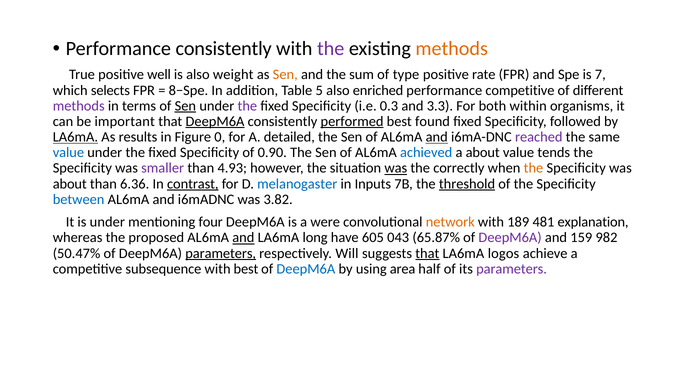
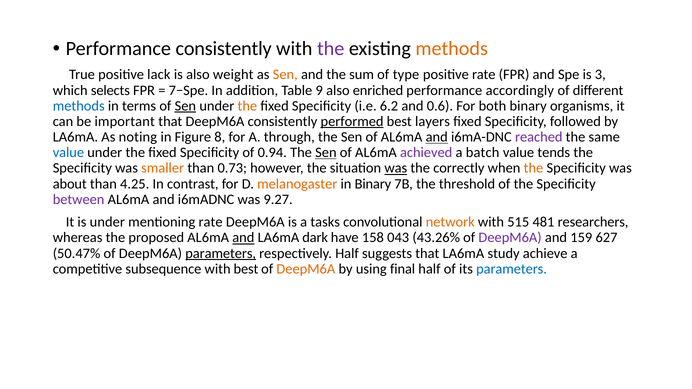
well: well -> lack (159, 75)
7: 7 -> 3 (600, 75)
8−Spe: 8−Spe -> 7−Spe (188, 90)
5: 5 -> 9 (319, 90)
performance competitive: competitive -> accordingly (520, 90)
methods colour: purple -> blue (79, 106)
the colour: purple -> orange (247, 106)
0.3: 0.3 -> 6.2 (389, 106)
3.3: 3.3 -> 0.6 (440, 106)
both within: within -> binary (528, 106)
DeepM6A underline: present -> none (215, 122)
found: found -> layers (432, 122)
LA6mA underline: present -> none (75, 137)
results: results -> noting (138, 137)
0: 0 -> 8 (220, 137)
detailed: detailed -> through (289, 137)
0.90: 0.90 -> 0.94 (272, 153)
Sen underline: none -> present (326, 153)
achieved colour: blue -> purple (426, 153)
a about: about -> batch (483, 153)
smaller colour: purple -> orange (163, 168)
4.93: 4.93 -> 0.73 (232, 168)
6.36: 6.36 -> 4.25 (135, 184)
contrast underline: present -> none (193, 184)
melanogaster colour: blue -> orange (297, 184)
in Inputs: Inputs -> Binary (373, 184)
threshold underline: present -> none (467, 184)
between colour: blue -> purple (79, 199)
3.82: 3.82 -> 9.27 (278, 199)
mentioning four: four -> rate (211, 222)
were: were -> tasks (325, 222)
189: 189 -> 515 (518, 222)
explanation: explanation -> researchers (593, 222)
long: long -> dark (315, 238)
605: 605 -> 158 (373, 238)
65.87%: 65.87% -> 43.26% (436, 238)
982: 982 -> 627 (606, 238)
respectively Will: Will -> Half (347, 253)
that underline: present -> none (427, 253)
logos: logos -> study (504, 253)
DeepM6A colour: blue -> orange (306, 269)
area: area -> final (403, 269)
parameters colour: purple -> blue (512, 269)
